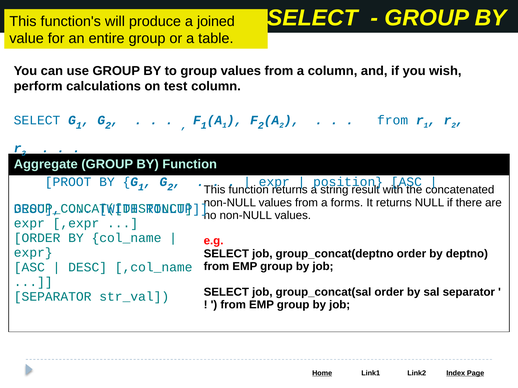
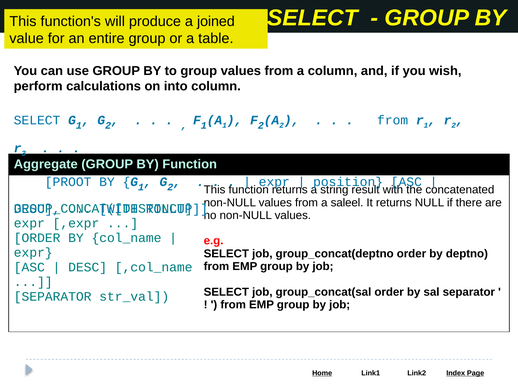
test: test -> into (176, 86)
forms: forms -> saleel (347, 203)
